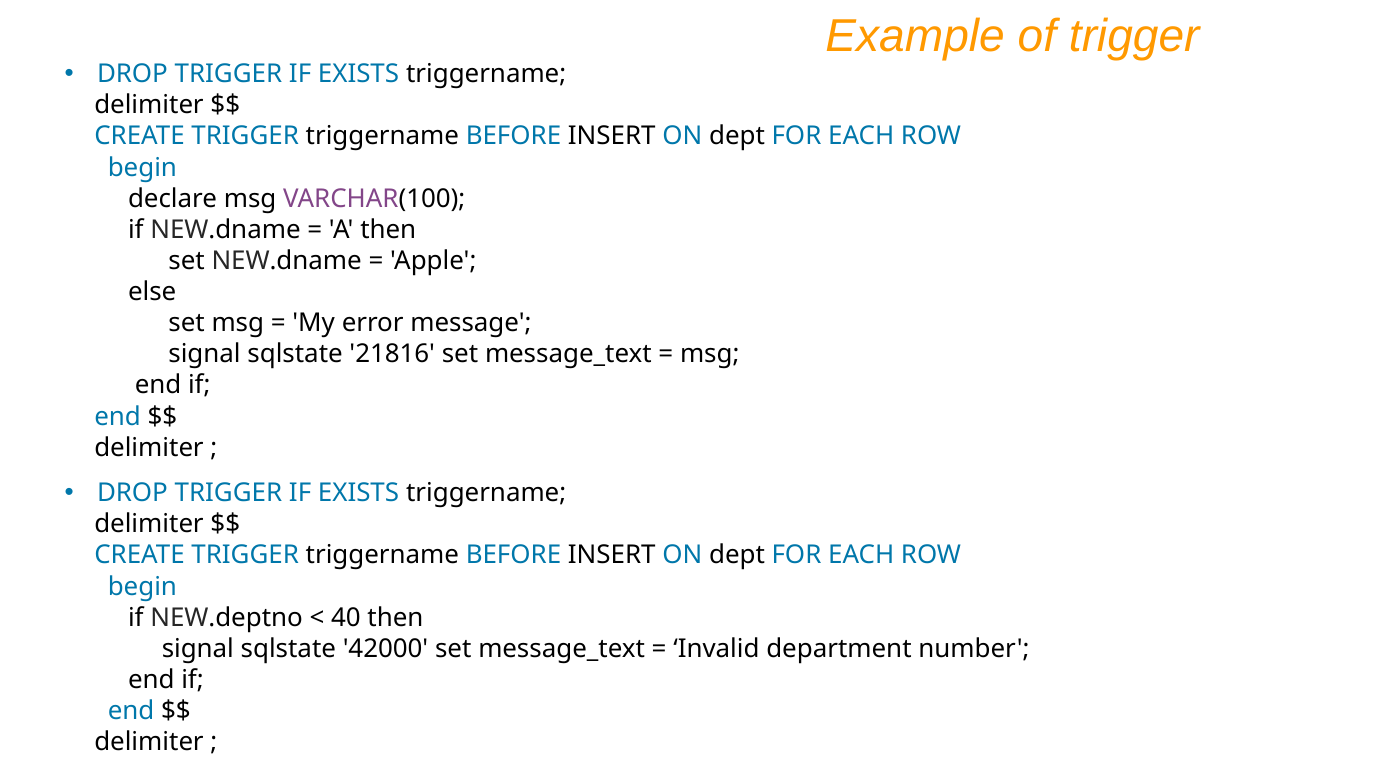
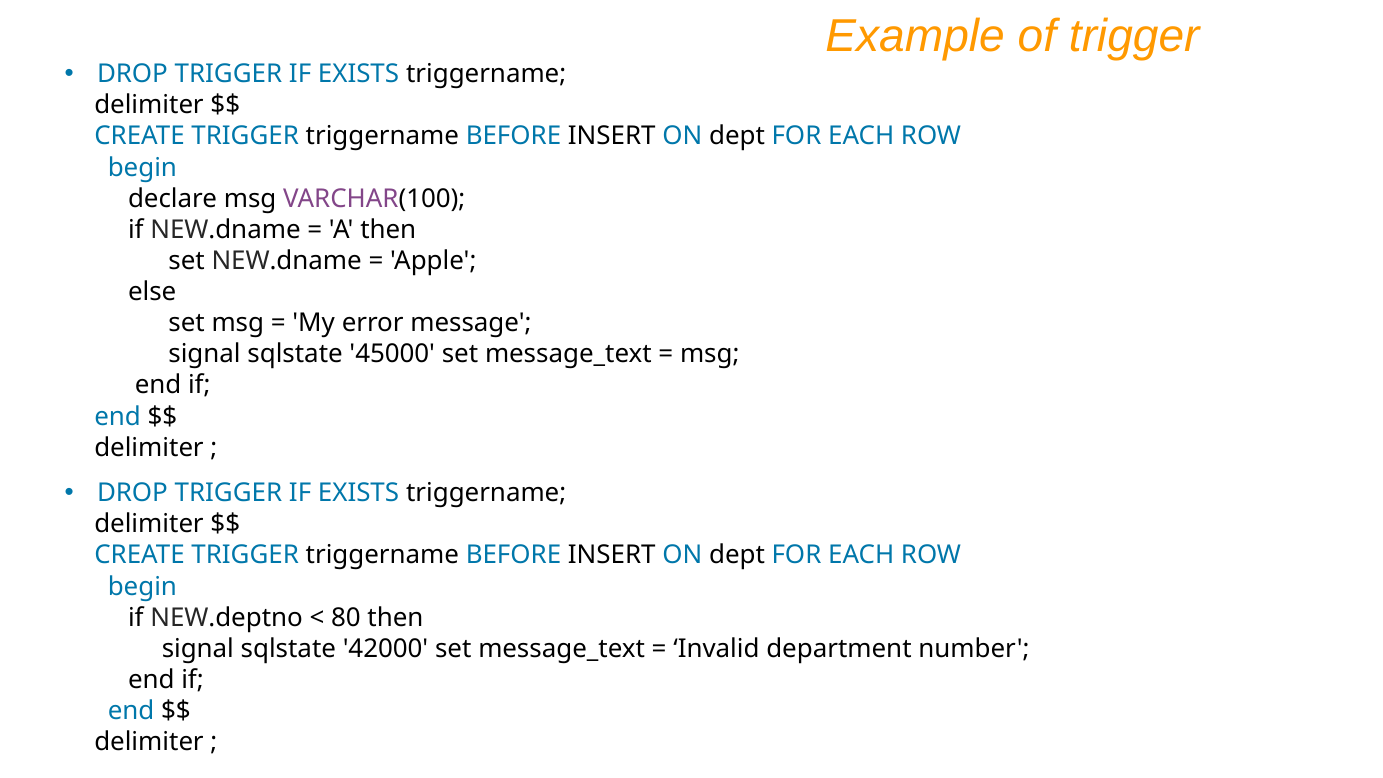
21816: 21816 -> 45000 (392, 354)
40: 40 -> 80 (346, 618)
